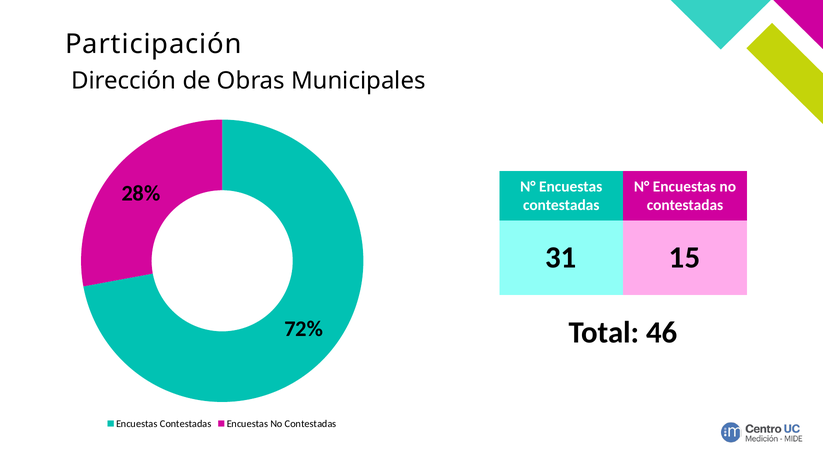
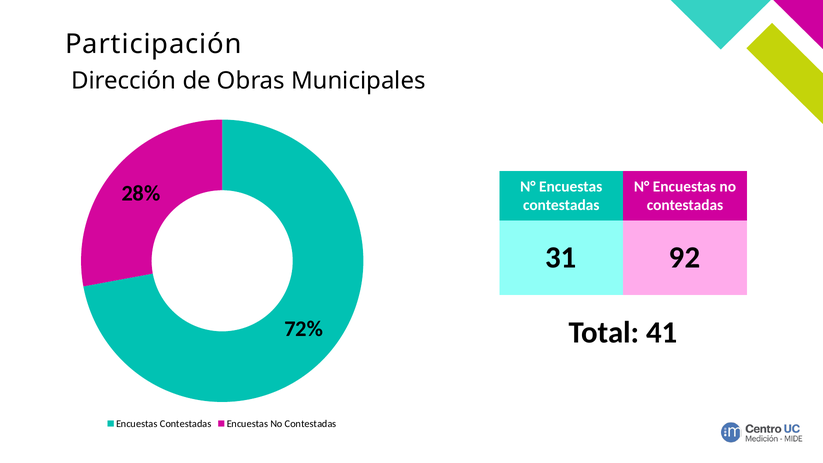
15: 15 -> 92 (685, 258)
46: 46 -> 41 (662, 332)
